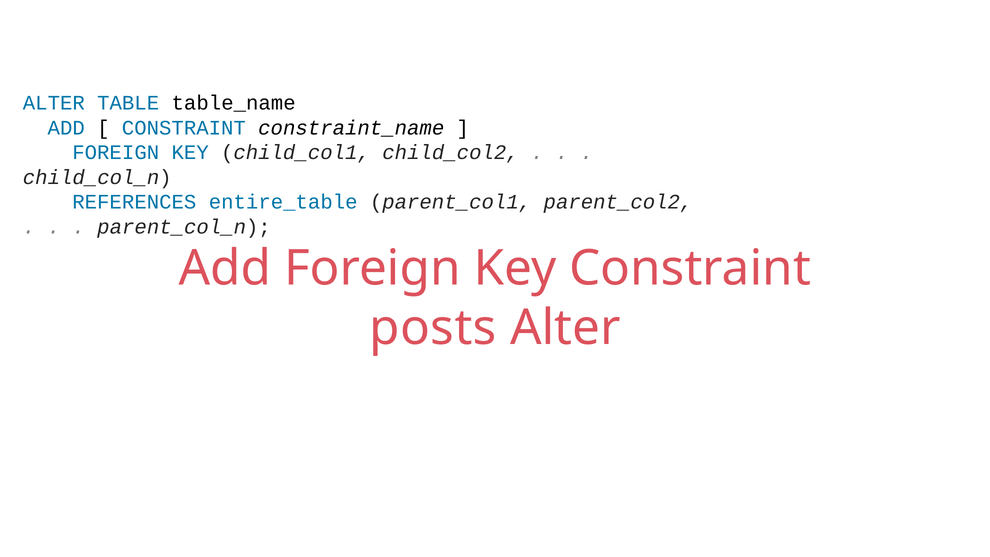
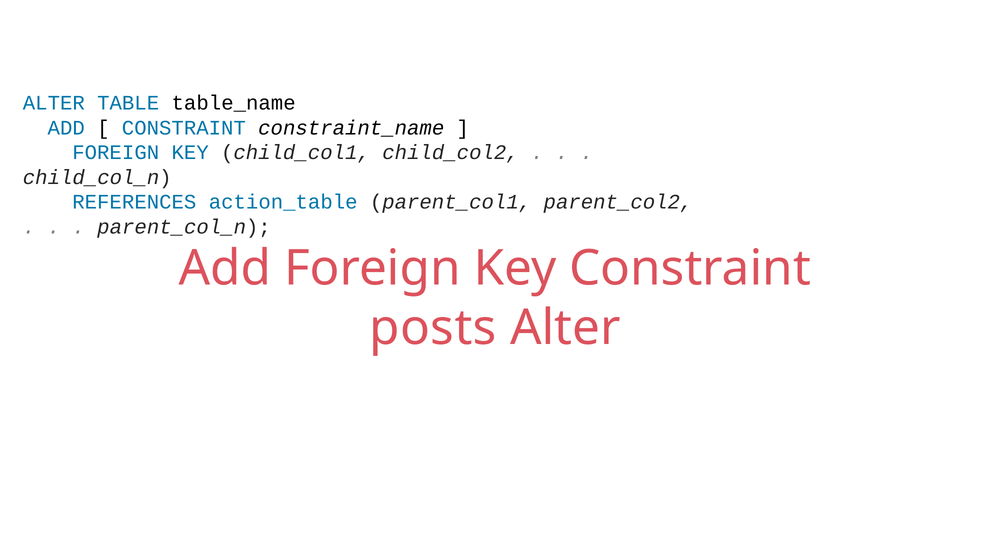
entire_table: entire_table -> action_table (283, 202)
